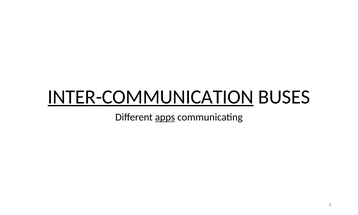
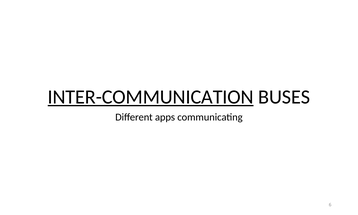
apps underline: present -> none (165, 117)
